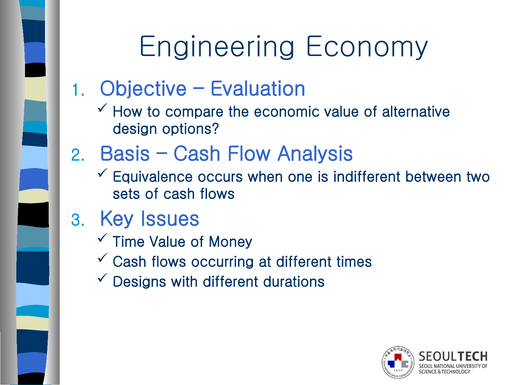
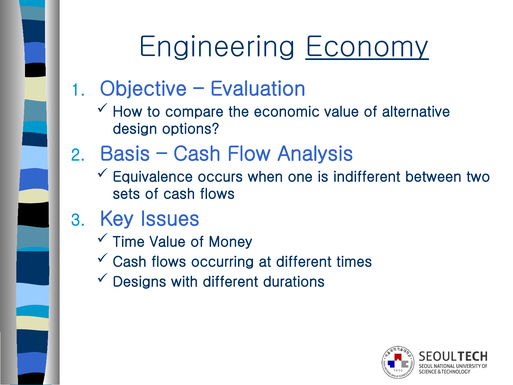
Economy underline: none -> present (367, 47)
